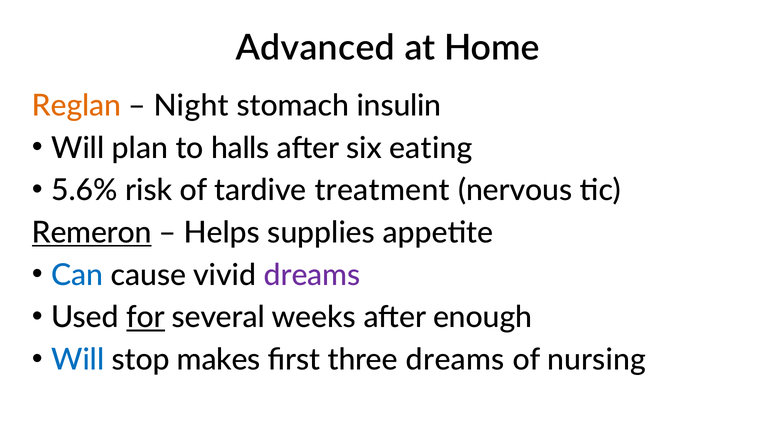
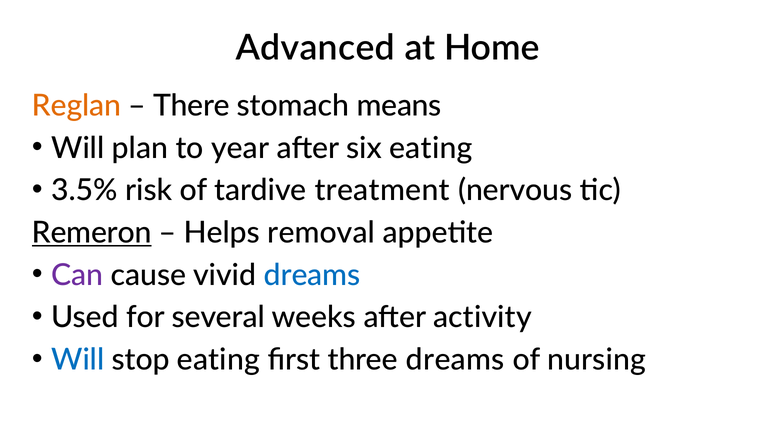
Night: Night -> There (191, 106)
insulin: insulin -> means (399, 106)
halls: halls -> year (240, 148)
5.6%: 5.6% -> 3.5% (85, 190)
supplies: supplies -> removal (321, 233)
Can colour: blue -> purple (77, 275)
dreams colour: purple -> blue (312, 275)
for underline: present -> none (146, 317)
enough: enough -> activity (482, 317)
stop makes: makes -> eating (218, 360)
